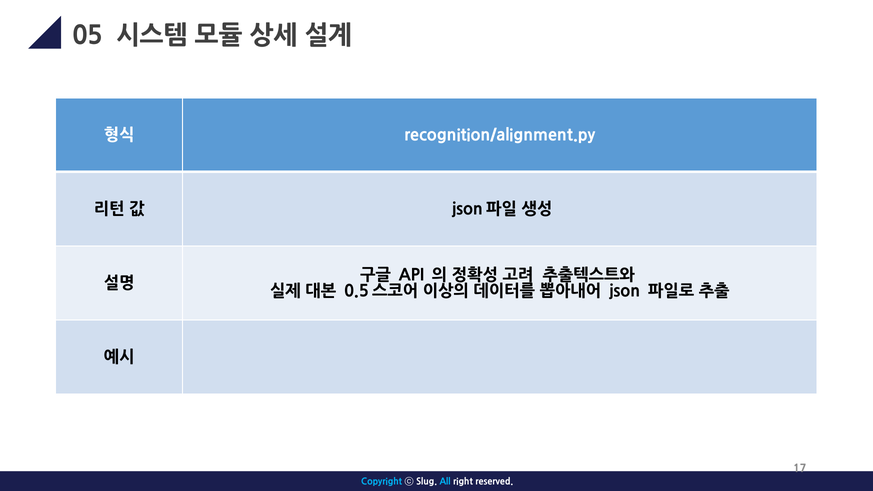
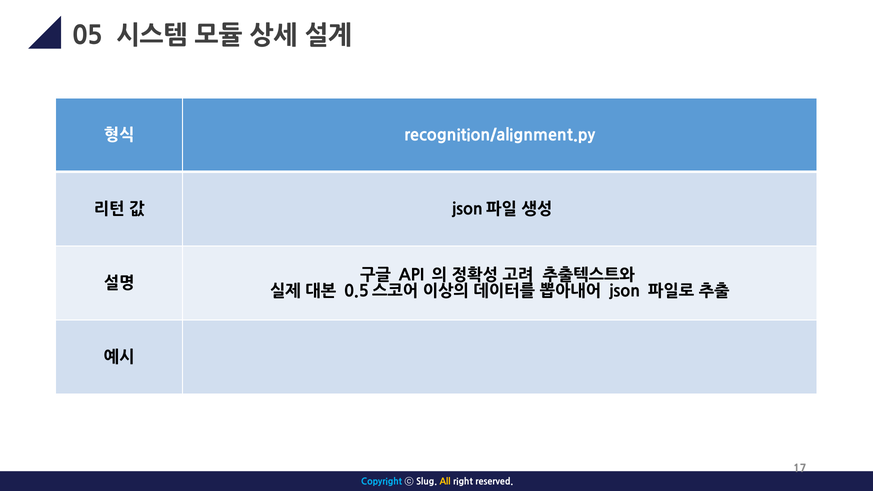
All colour: light blue -> yellow (445, 482)
